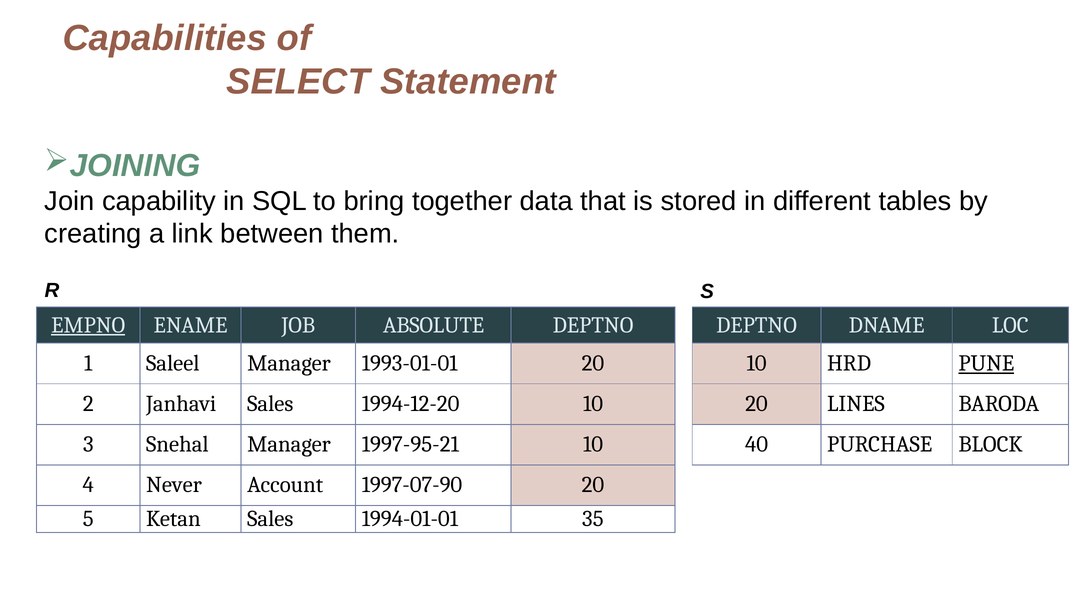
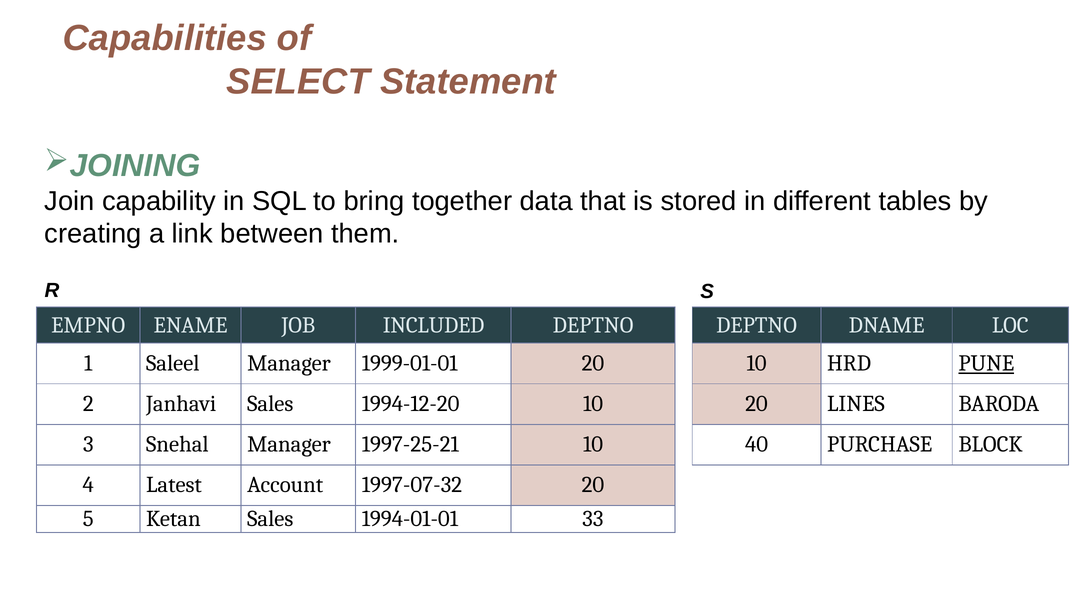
EMPNO underline: present -> none (88, 325)
ABSOLUTE: ABSOLUTE -> INCLUDED (434, 325)
1993-01-01: 1993-01-01 -> 1999-01-01 (410, 363)
1997-95-21: 1997-95-21 -> 1997-25-21 (410, 445)
Never: Never -> Latest (174, 485)
1997-07-90: 1997-07-90 -> 1997-07-32 (412, 485)
35: 35 -> 33 (593, 519)
